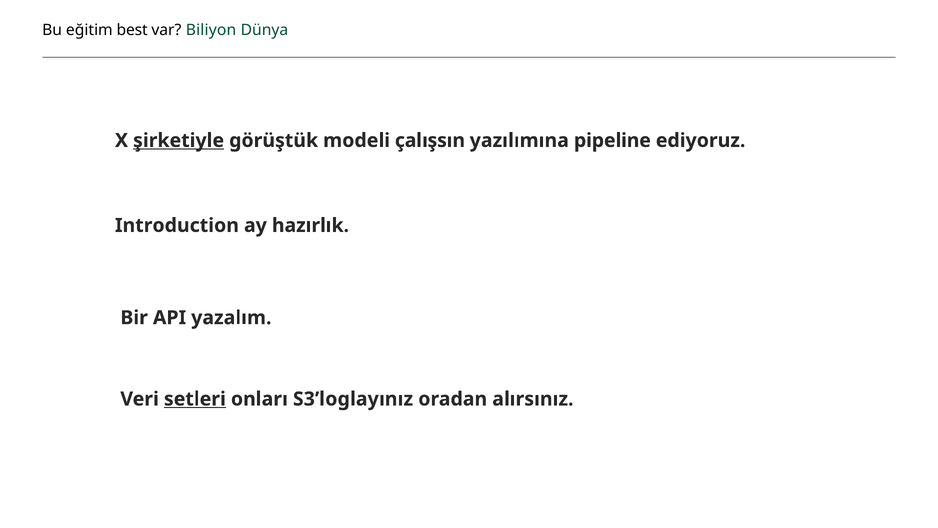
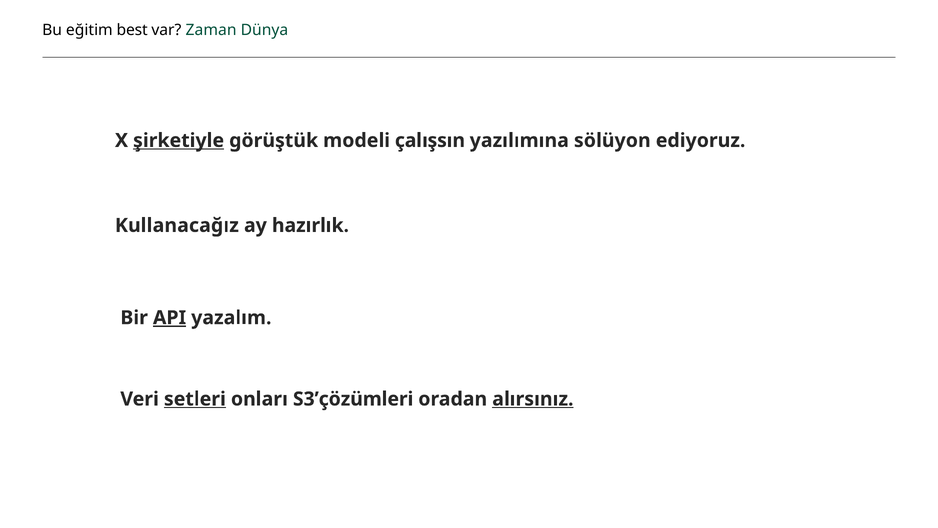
Biliyon: Biliyon -> Zaman (211, 30)
pipeline: pipeline -> sölüyon (612, 140)
Introduction: Introduction -> Kullanacağız (177, 225)
API underline: none -> present (170, 318)
S3’loglayınız: S3’loglayınız -> S3’çözümleri (353, 399)
alırsınız underline: none -> present (533, 399)
